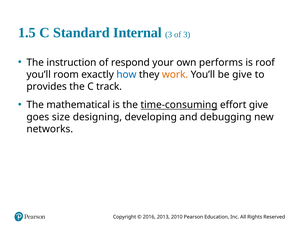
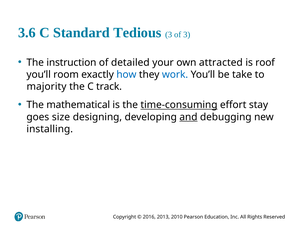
1.5: 1.5 -> 3.6 (27, 33)
Internal: Internal -> Tedious (137, 33)
respond: respond -> detailed (130, 62)
performs: performs -> attracted (221, 62)
work colour: orange -> blue (175, 74)
be give: give -> take (242, 74)
provides: provides -> majority (47, 86)
effort give: give -> stay (259, 105)
and underline: none -> present (188, 117)
networks: networks -> installing (50, 129)
